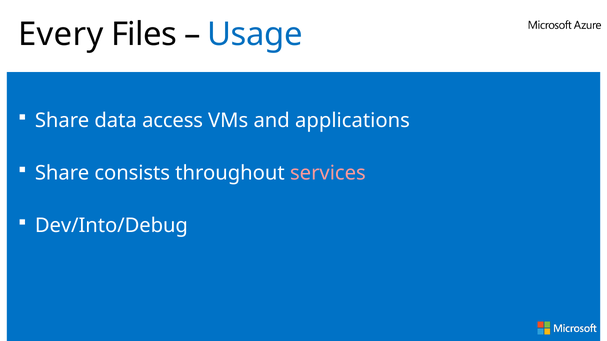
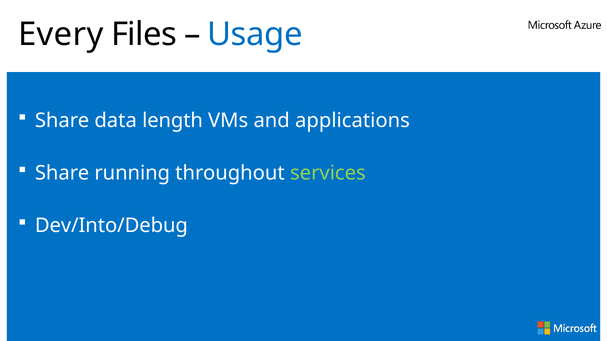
access: access -> length (173, 121)
consists: consists -> running (132, 173)
services colour: pink -> light green (328, 173)
